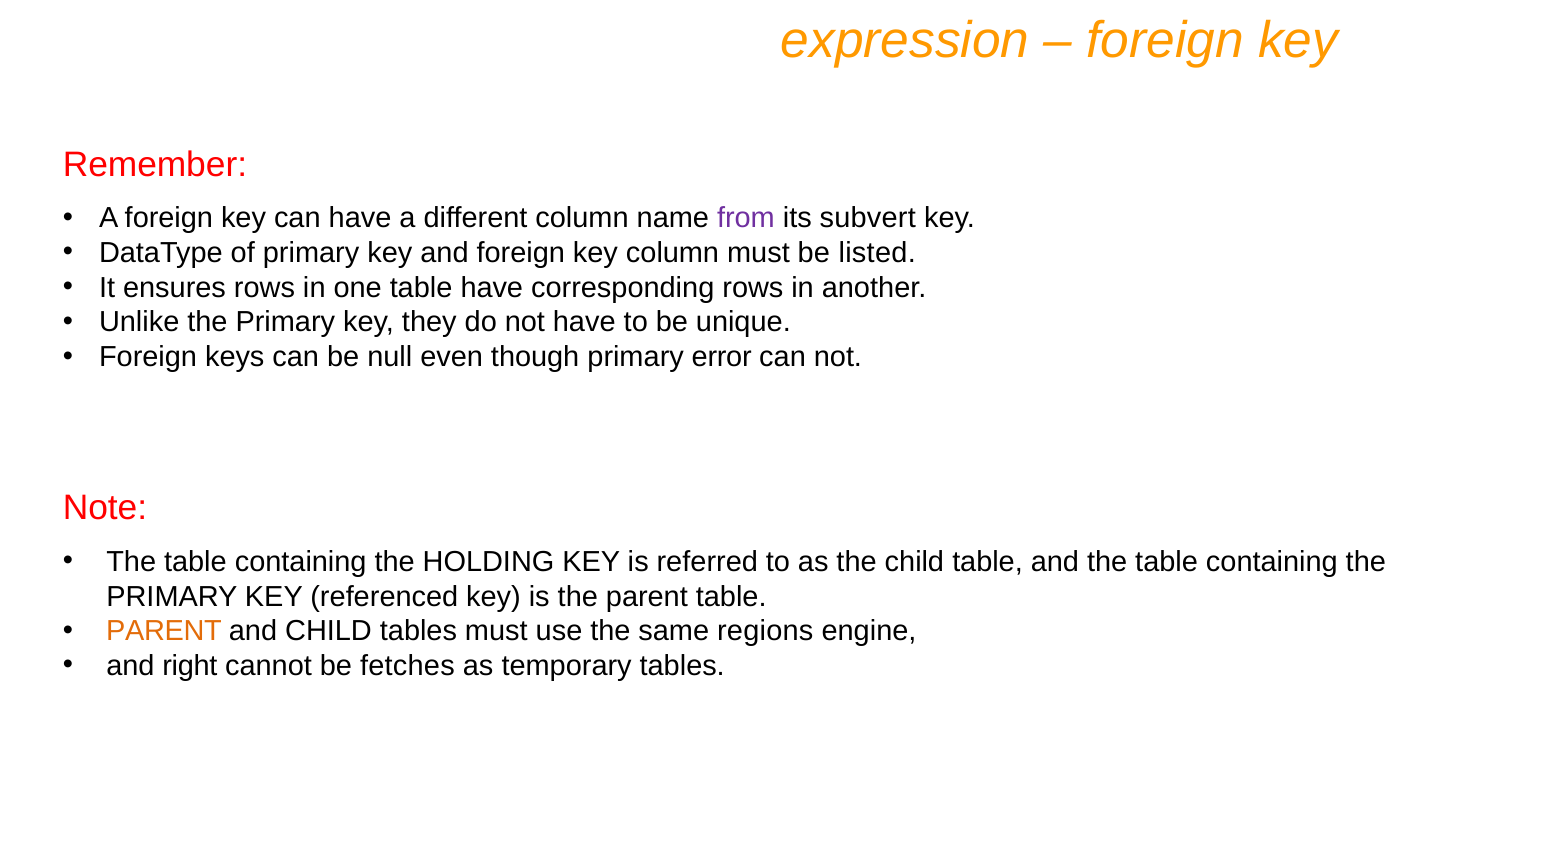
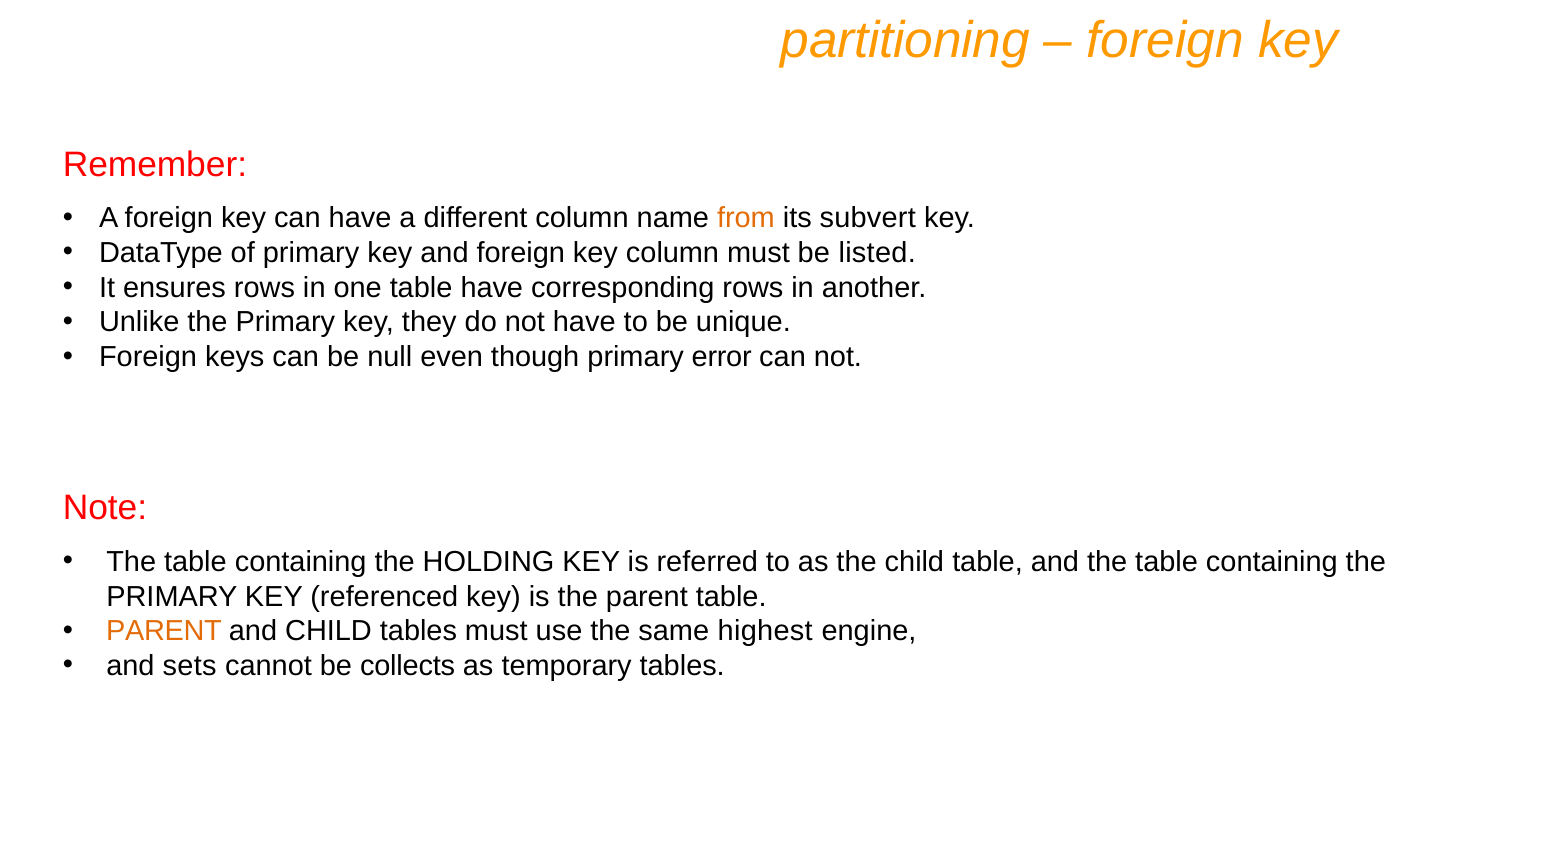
expression: expression -> partitioning (905, 40)
from colour: purple -> orange (746, 218)
regions: regions -> highest (765, 631)
right: right -> sets (190, 666)
fetches: fetches -> collects (408, 666)
